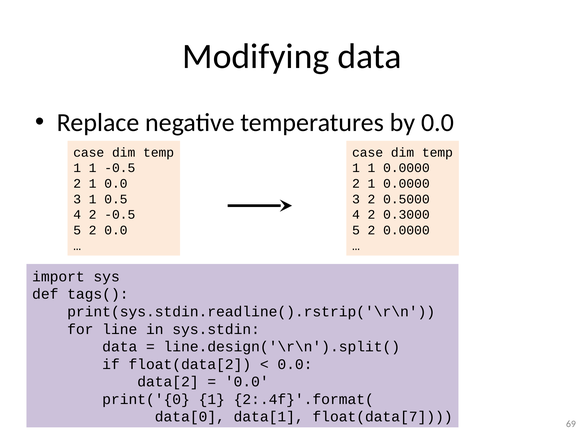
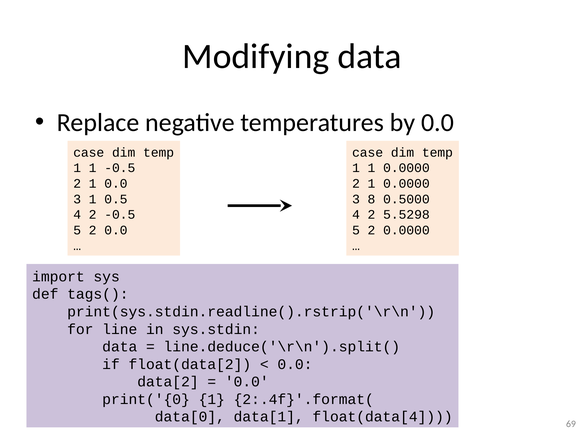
3 2: 2 -> 8 (371, 199)
0.3000: 0.3000 -> 5.5298 (406, 215)
line.design('\r\n').split(: line.design('\r\n').split( -> line.deduce('\r\n').split( (282, 347)
float(data[7: float(data[7 -> float(data[4 (383, 417)
